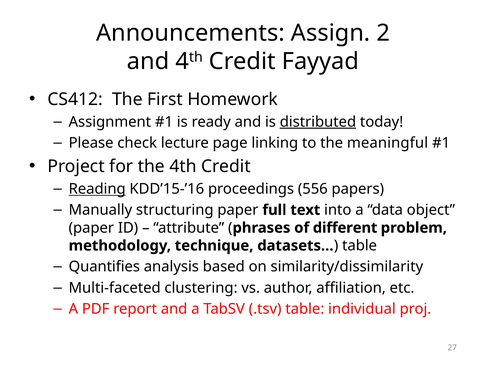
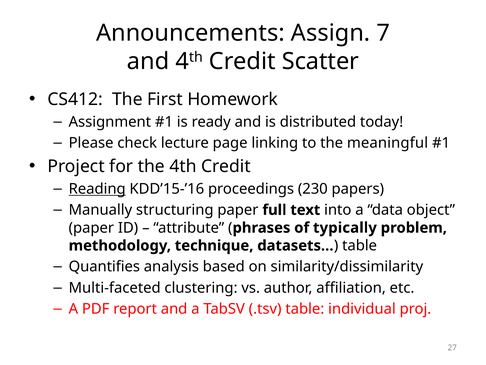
2: 2 -> 7 (383, 33)
Fayyad: Fayyad -> Scatter (320, 61)
distributed underline: present -> none (318, 122)
556: 556 -> 230 (313, 189)
different: different -> typically (345, 227)
